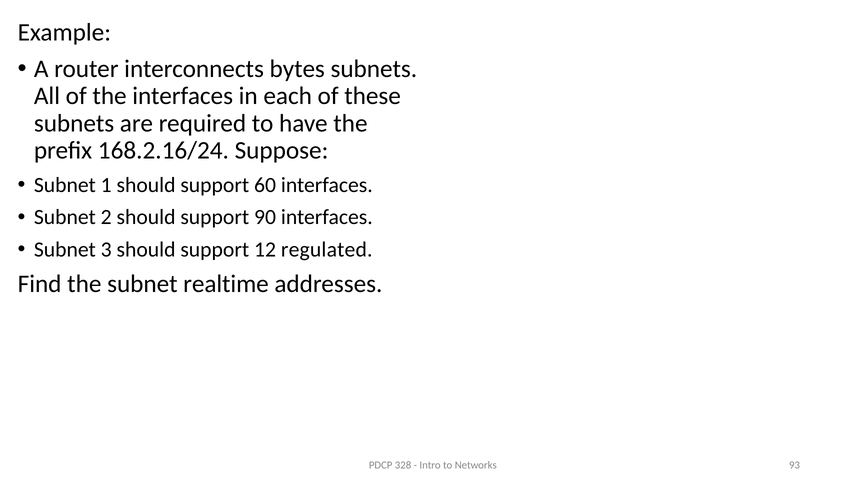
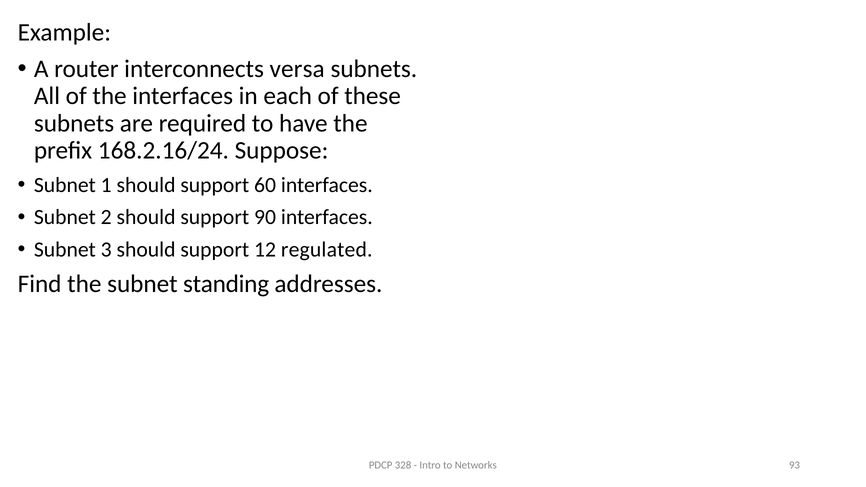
bytes: bytes -> versa (297, 69)
realtime: realtime -> standing (226, 284)
